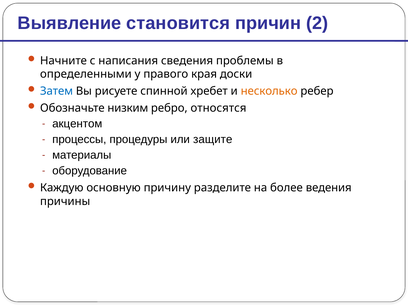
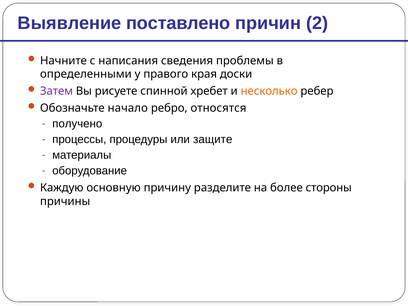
становится: становится -> поставлено (178, 23)
Затем colour: blue -> purple (57, 91)
низким: низким -> начало (128, 108)
акцентом: акцентом -> получено (77, 124)
ведения: ведения -> стороны (329, 188)
